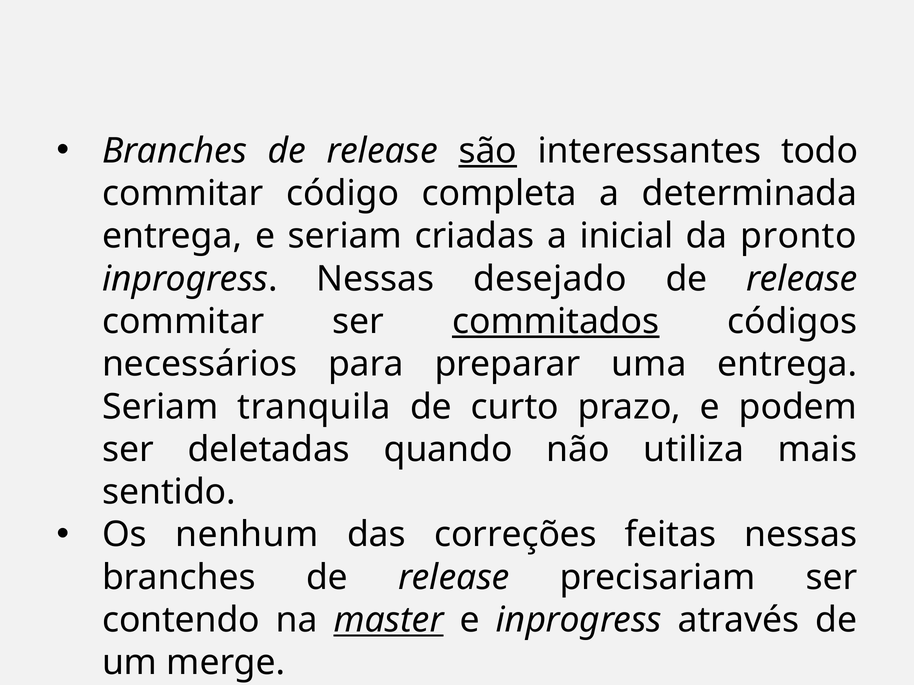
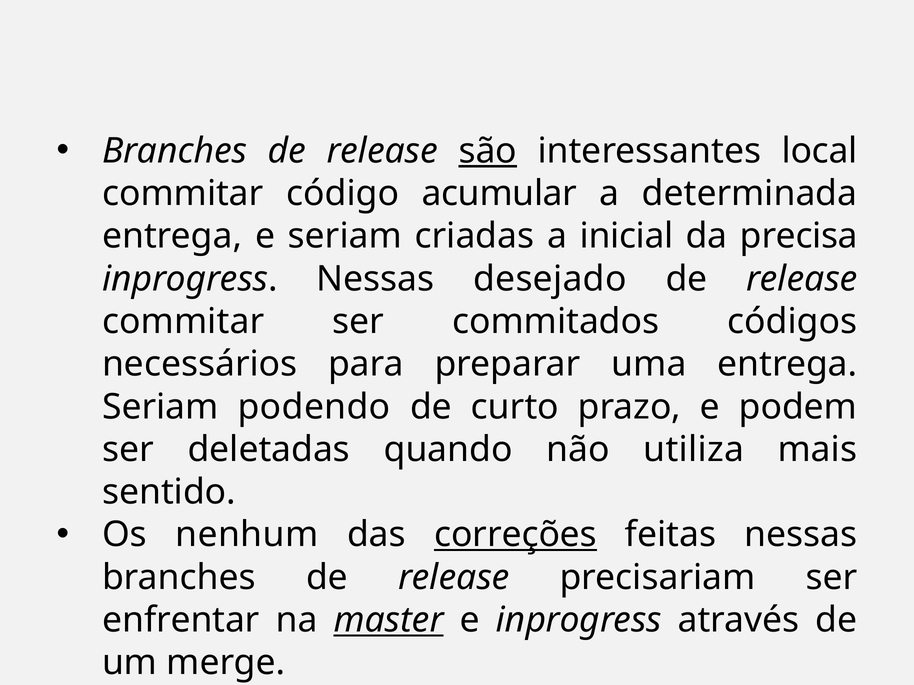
todo: todo -> local (820, 151)
completa: completa -> acumular (499, 194)
pronto: pronto -> precisa (799, 236)
commitados underline: present -> none (556, 322)
tranquila: tranquila -> podendo (314, 407)
correções underline: none -> present (515, 535)
contendo: contendo -> enfrentar (181, 621)
